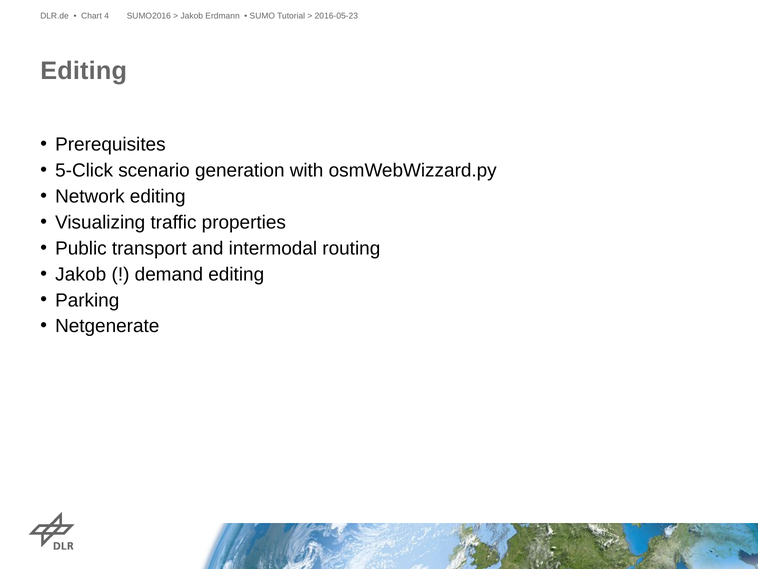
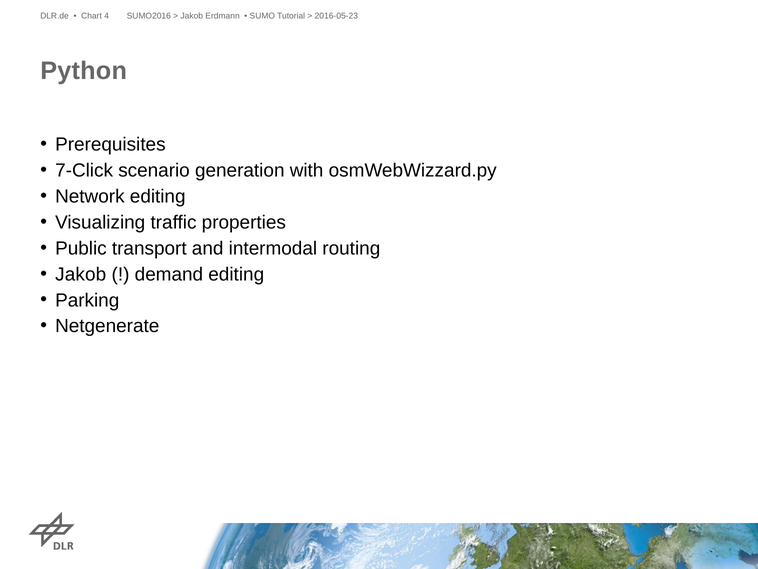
Editing: Editing -> Python (84, 71)
5-Click: 5-Click -> 7-Click (84, 170)
